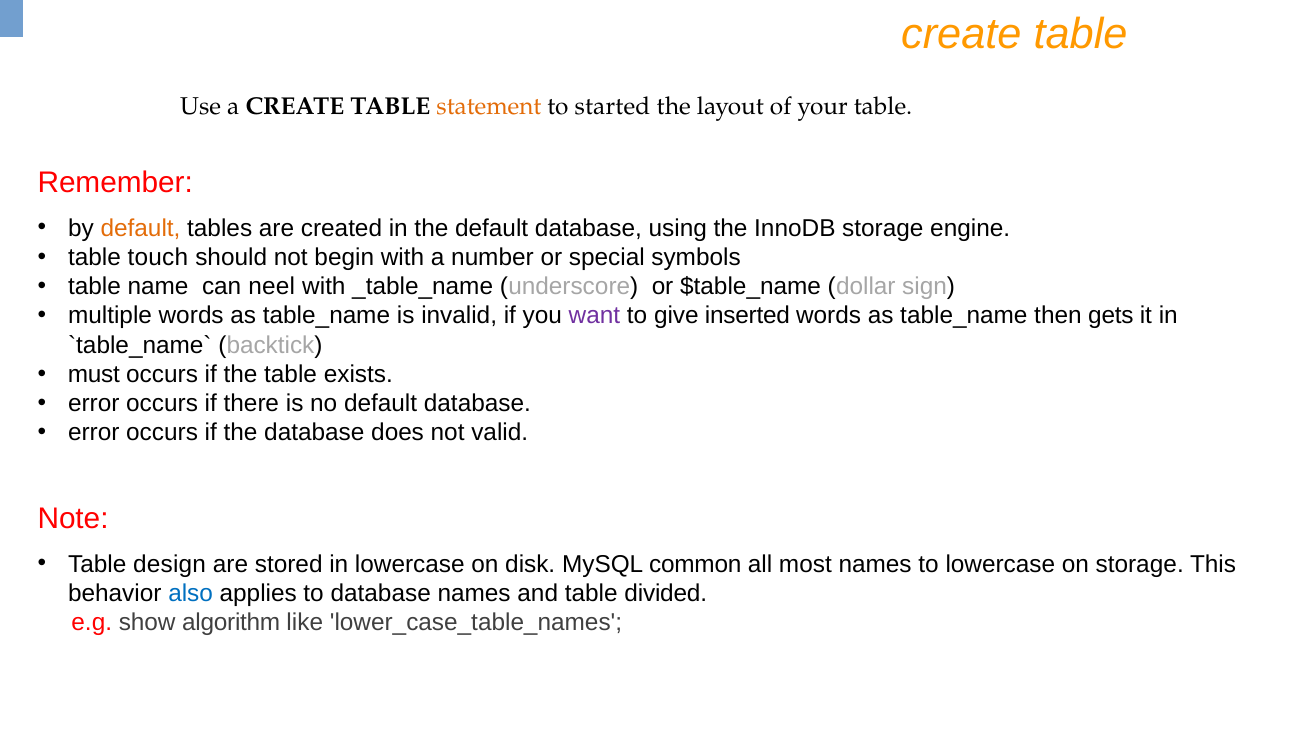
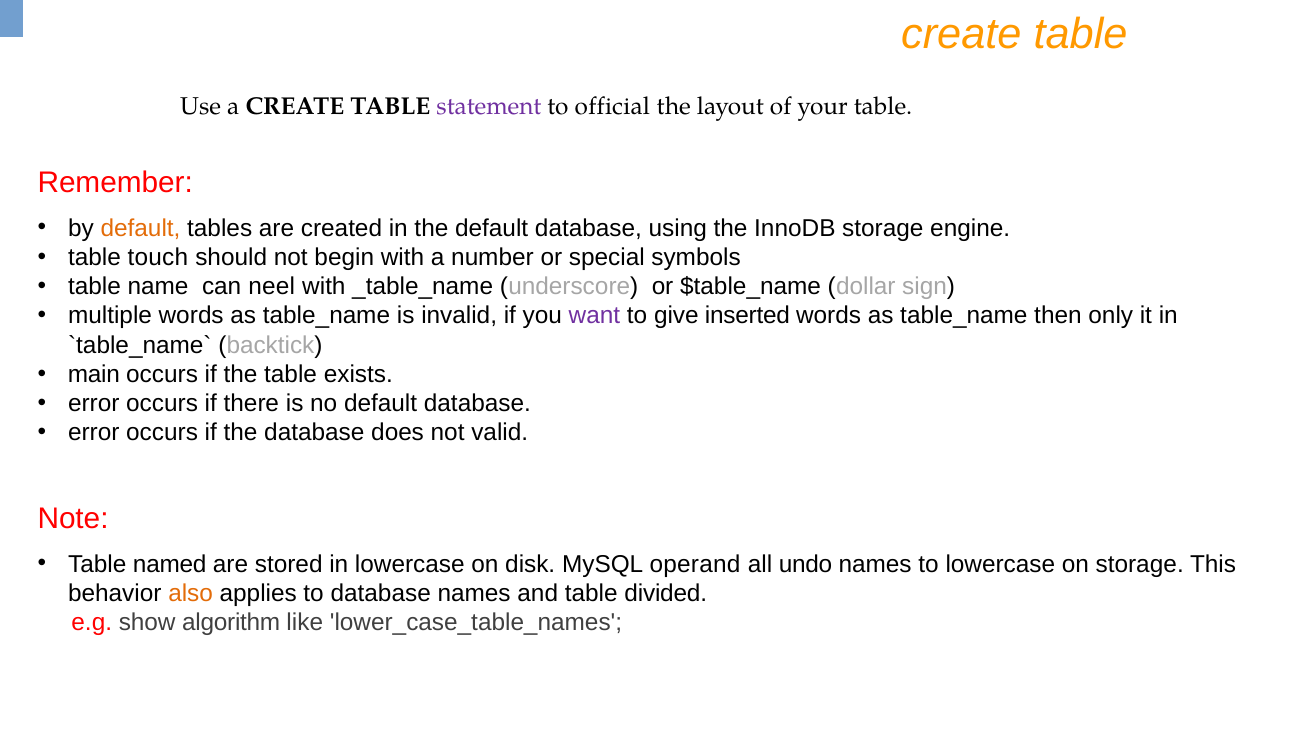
statement colour: orange -> purple (489, 107)
started: started -> official (612, 107)
gets: gets -> only (1111, 316)
must: must -> main (94, 374)
design: design -> named (170, 564)
common: common -> operand (695, 564)
most: most -> undo (806, 564)
also colour: blue -> orange (191, 593)
